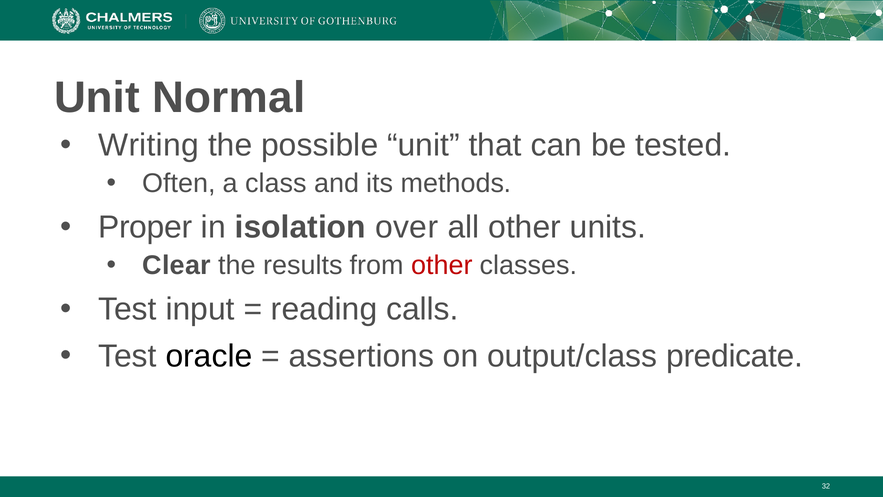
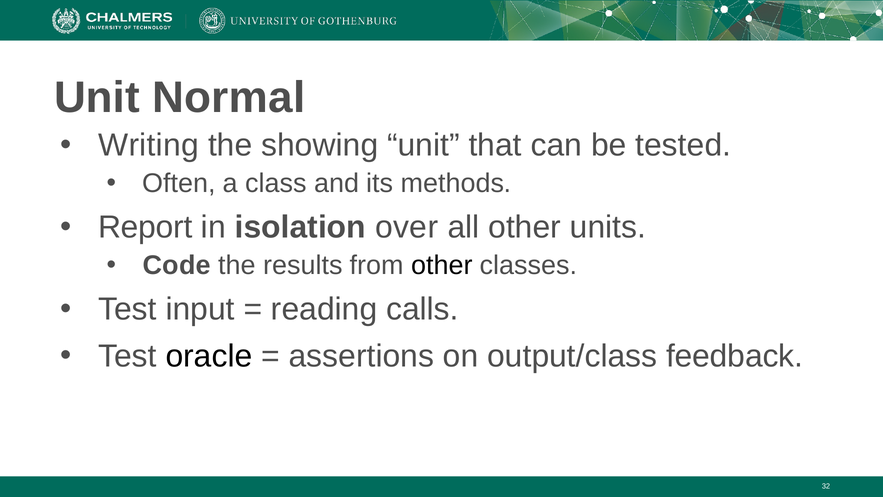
possible: possible -> showing (320, 145)
Proper: Proper -> Report (145, 227)
Clear: Clear -> Code (177, 265)
other colour: red -> black (442, 265)
predicate: predicate -> feedback (735, 356)
